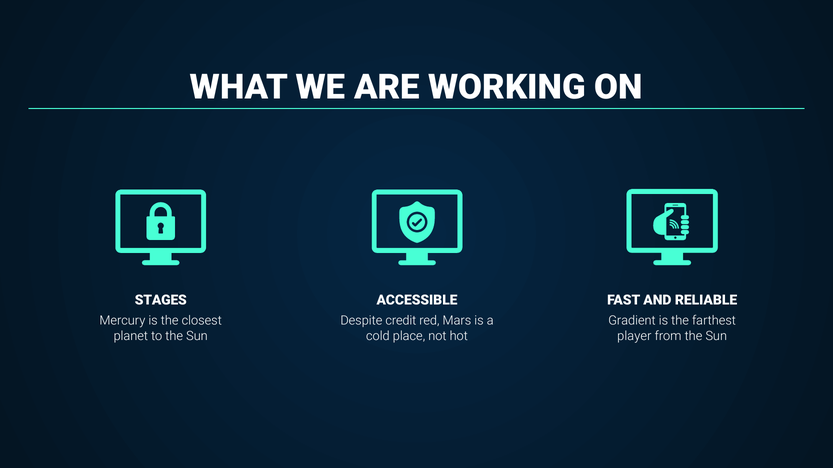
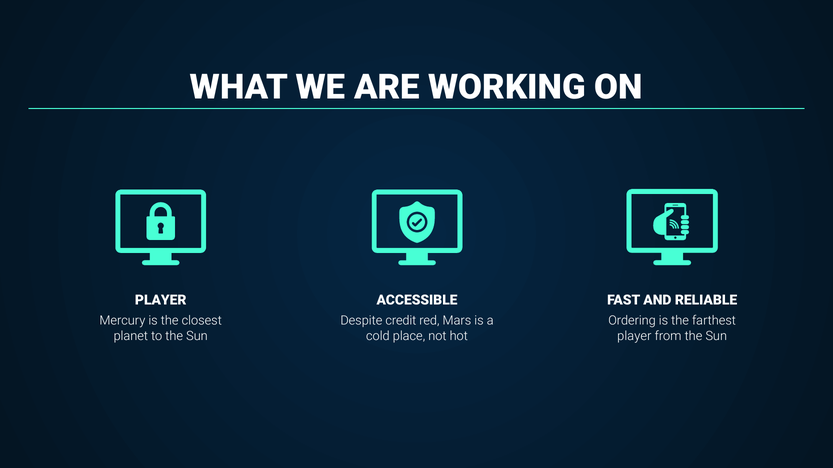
STAGES: STAGES -> PLAYER (161, 300)
Gradient: Gradient -> Ordering (632, 321)
